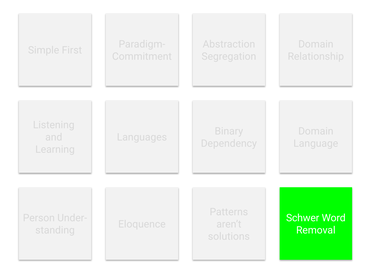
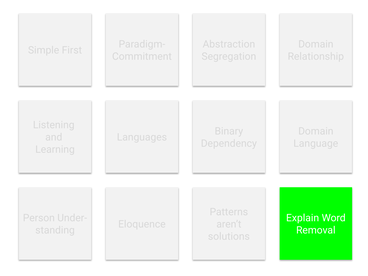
Schwer: Schwer -> Explain (303, 218)
